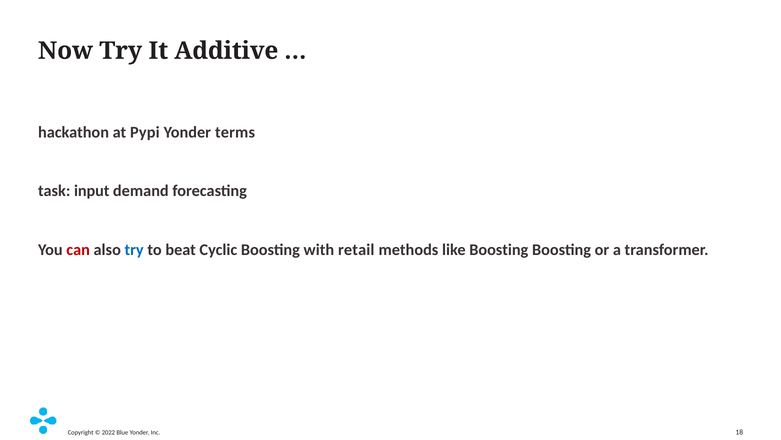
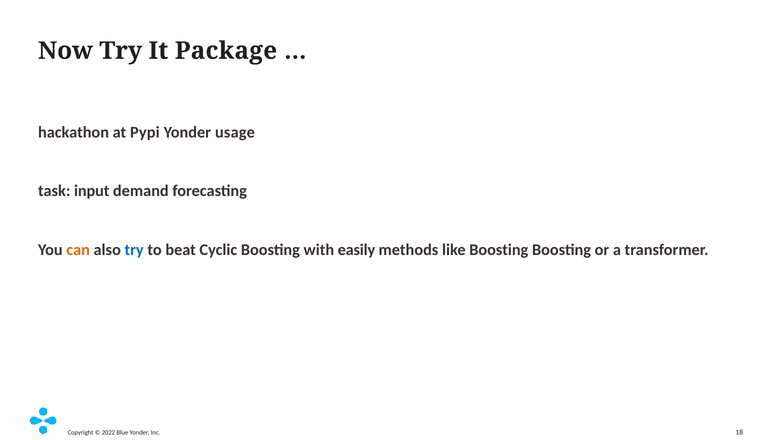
Additive: Additive -> Package (226, 51)
terms: terms -> usage (235, 132)
can colour: red -> orange (78, 249)
retail: retail -> easily (356, 249)
